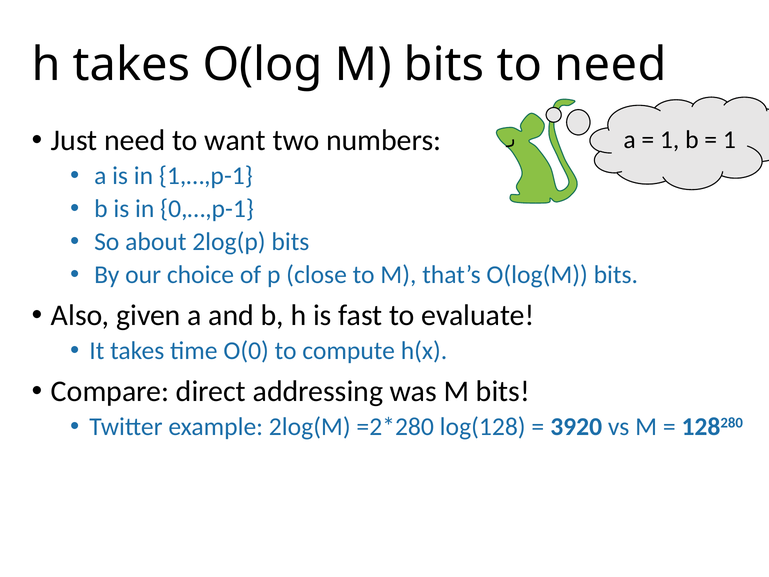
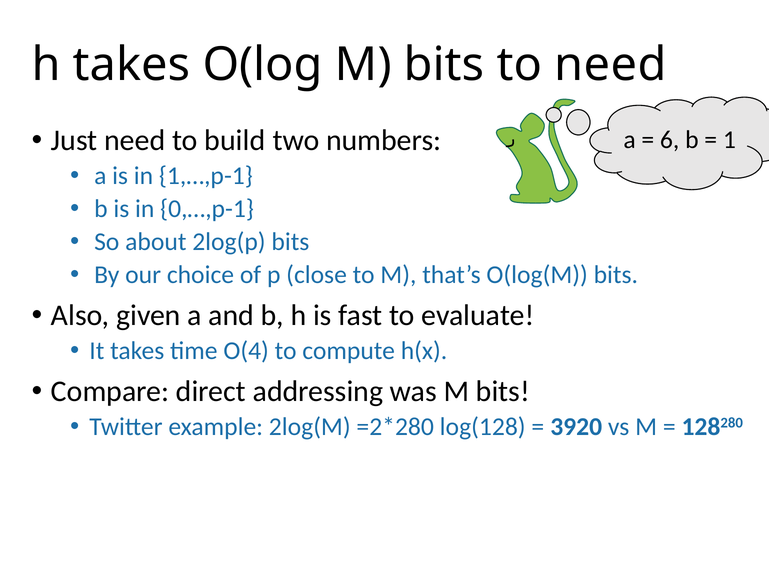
1: 1 -> 6 (670, 140)
want: want -> build (235, 140)
O(0: O(0 -> O(4 (246, 351)
